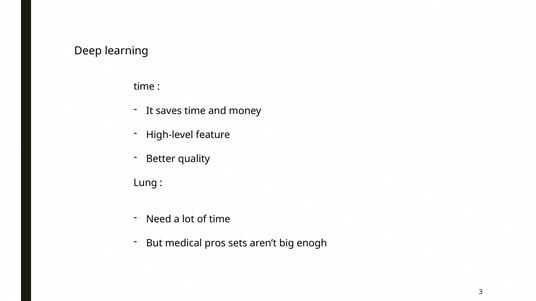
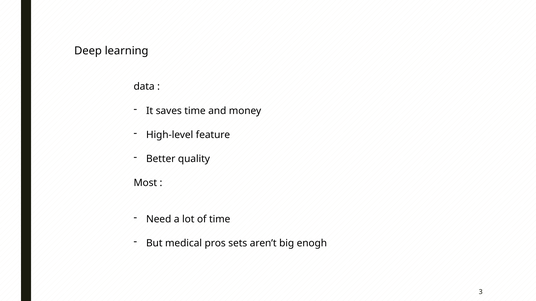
time: time -> data (144, 87)
Lung: Lung -> Most (145, 183)
